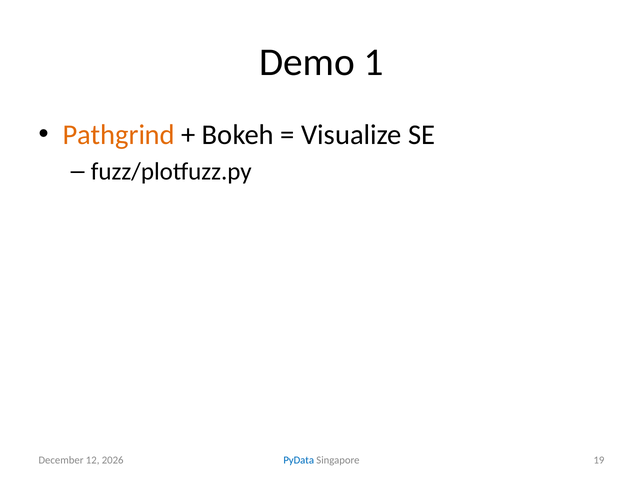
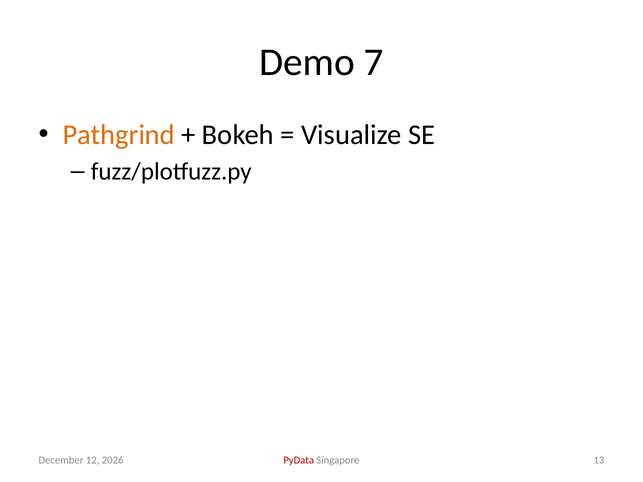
1: 1 -> 7 (374, 62)
PyData colour: blue -> red (299, 460)
19: 19 -> 13 (599, 460)
